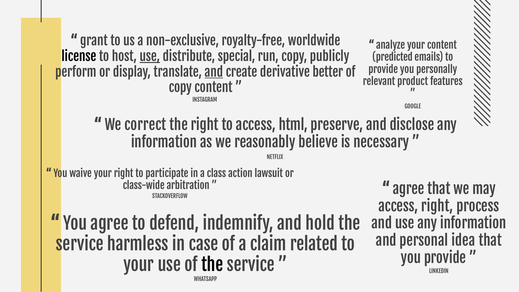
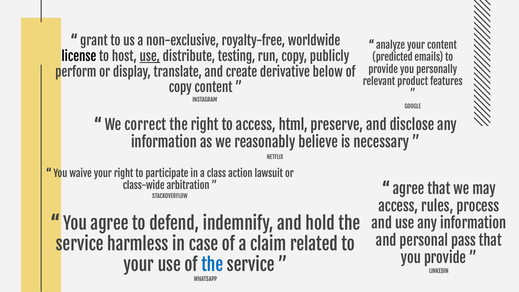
special: special -> testing (237, 57)
and underline: present -> none (214, 72)
better: better -> below (328, 72)
access right: right -> rules (437, 207)
idea: idea -> pass (463, 241)
the colour: black -> blue (212, 266)
